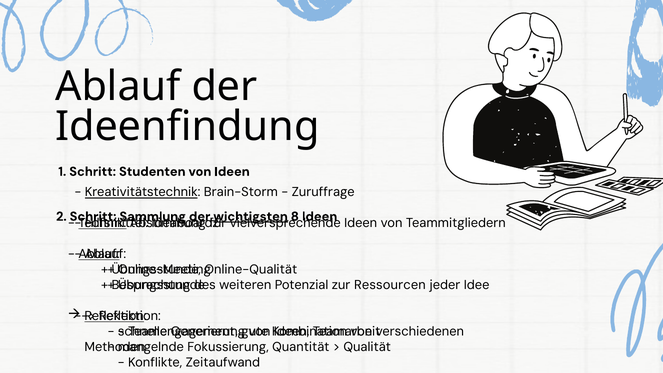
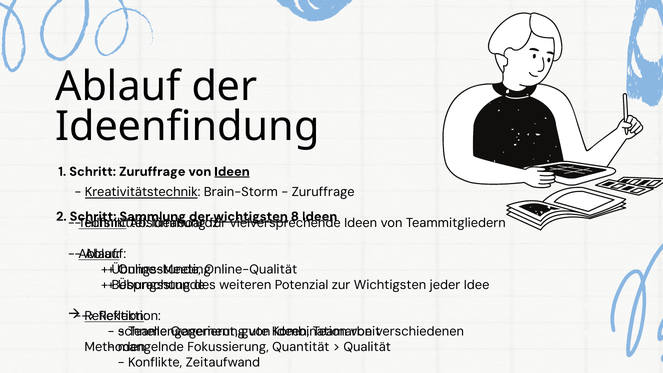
Schritt Studenten: Studenten -> Zuruffrage (152, 172)
Ideen underline: none -> present (232, 172)
zur Ressourcen: Ressourcen -> Wichtigsten (390, 285)
